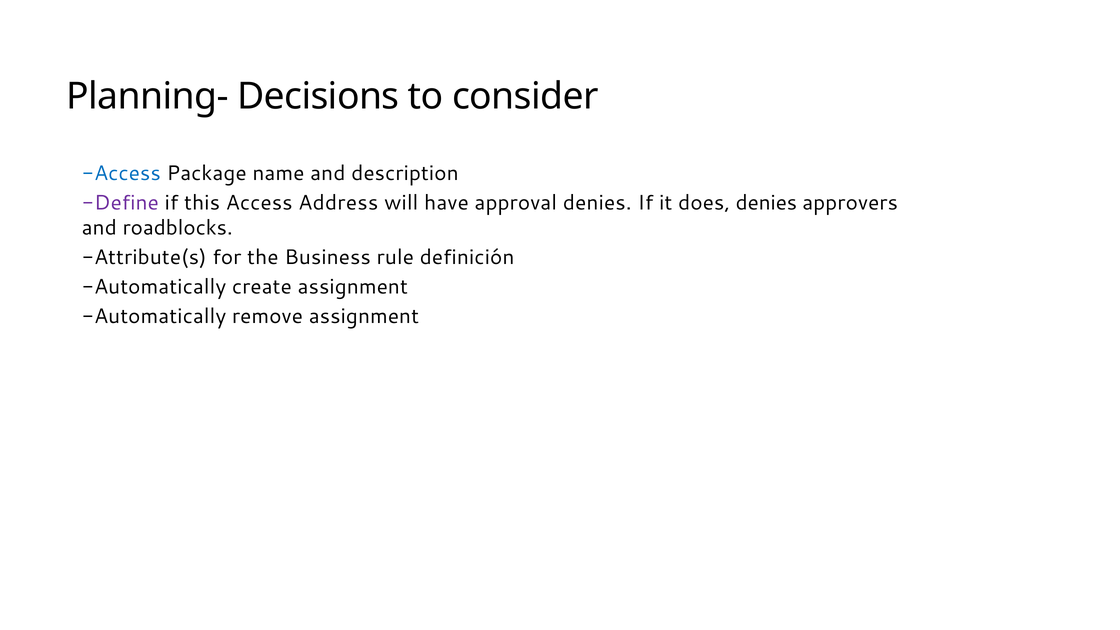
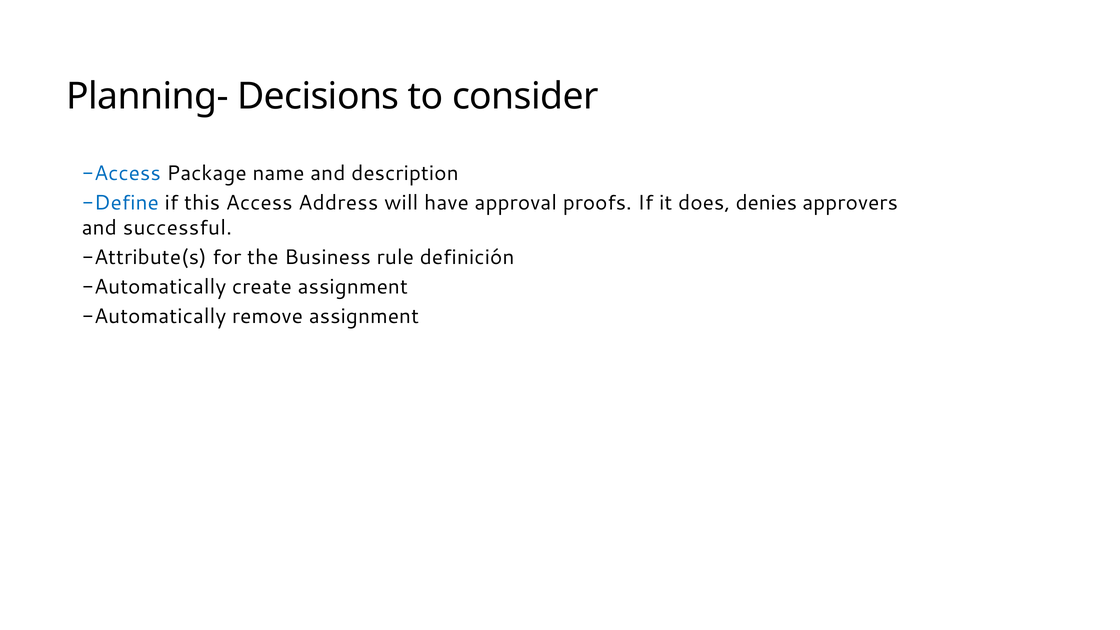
Define colour: purple -> blue (120, 203)
approval denies: denies -> proofs (597, 203)
roadblocks: roadblocks -> successful (177, 228)
